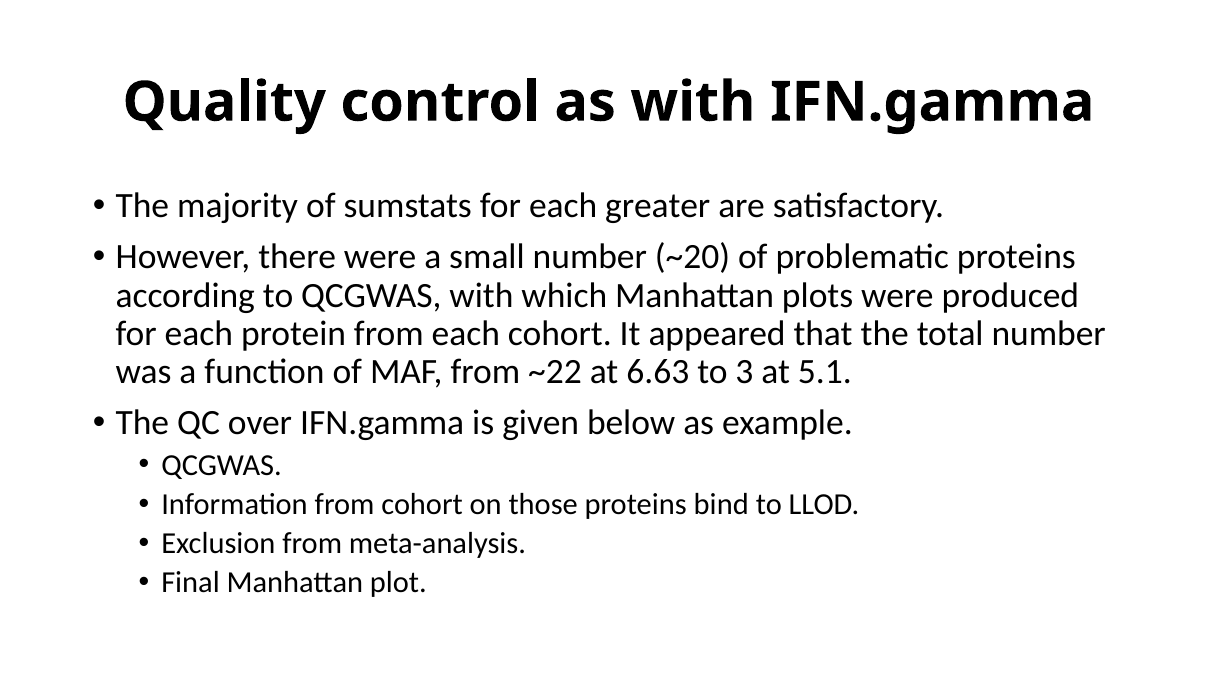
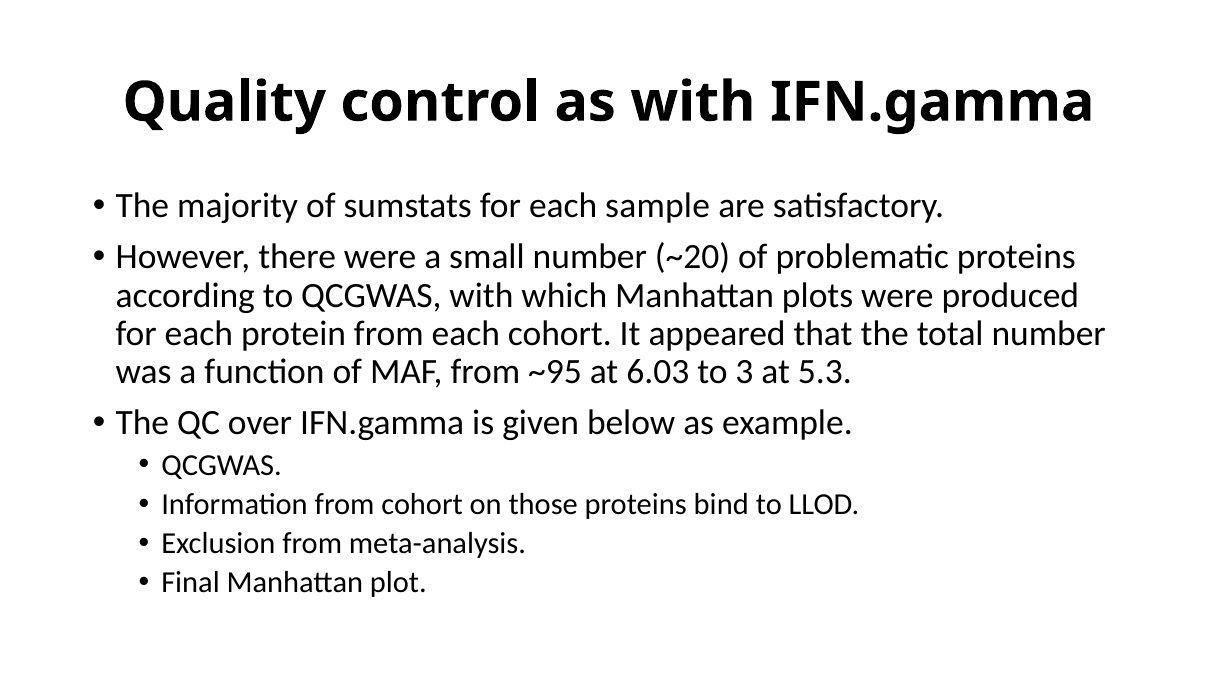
greater: greater -> sample (658, 206)
~22: ~22 -> ~95 (555, 372)
6.63: 6.63 -> 6.03 (658, 372)
5.1: 5.1 -> 5.3 (825, 372)
